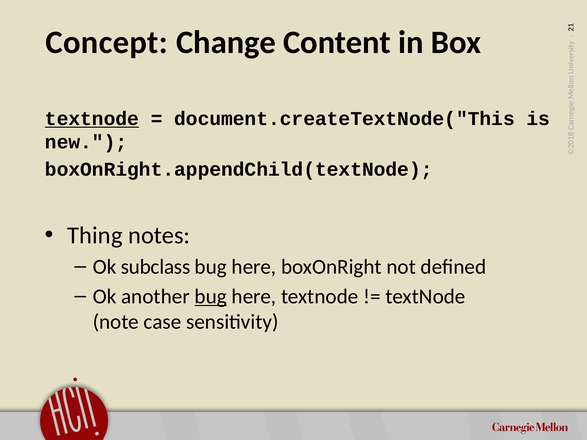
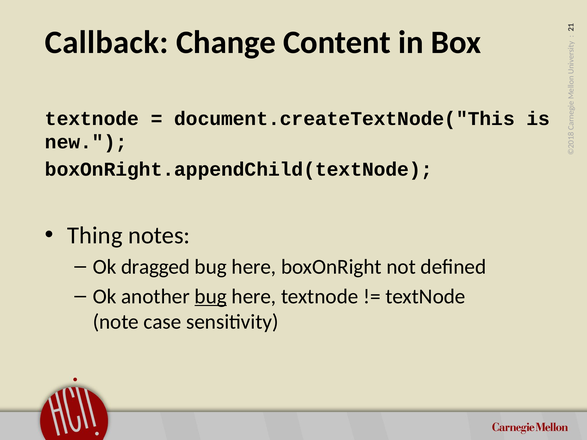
Concept: Concept -> Callback (107, 42)
textnode underline: present -> none (92, 119)
subclass: subclass -> dragged (156, 267)
